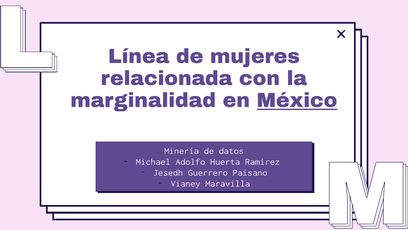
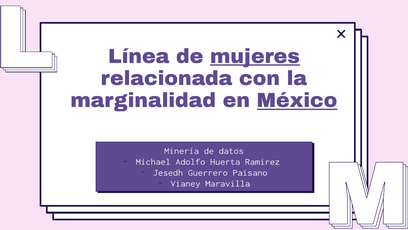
mujeres underline: none -> present (255, 56)
